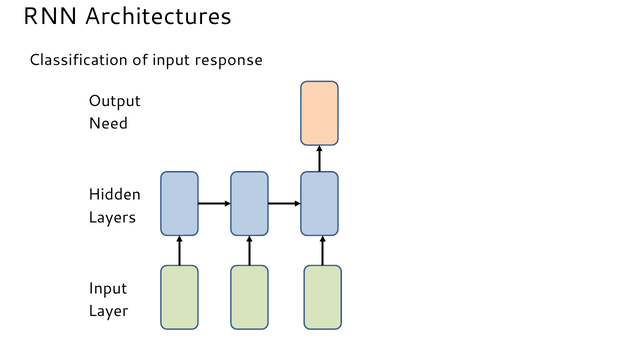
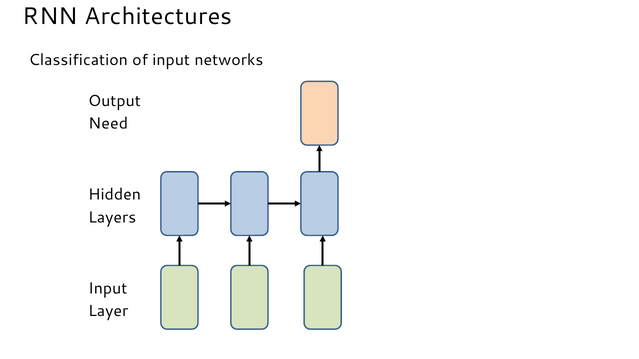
response: response -> networks (229, 60)
